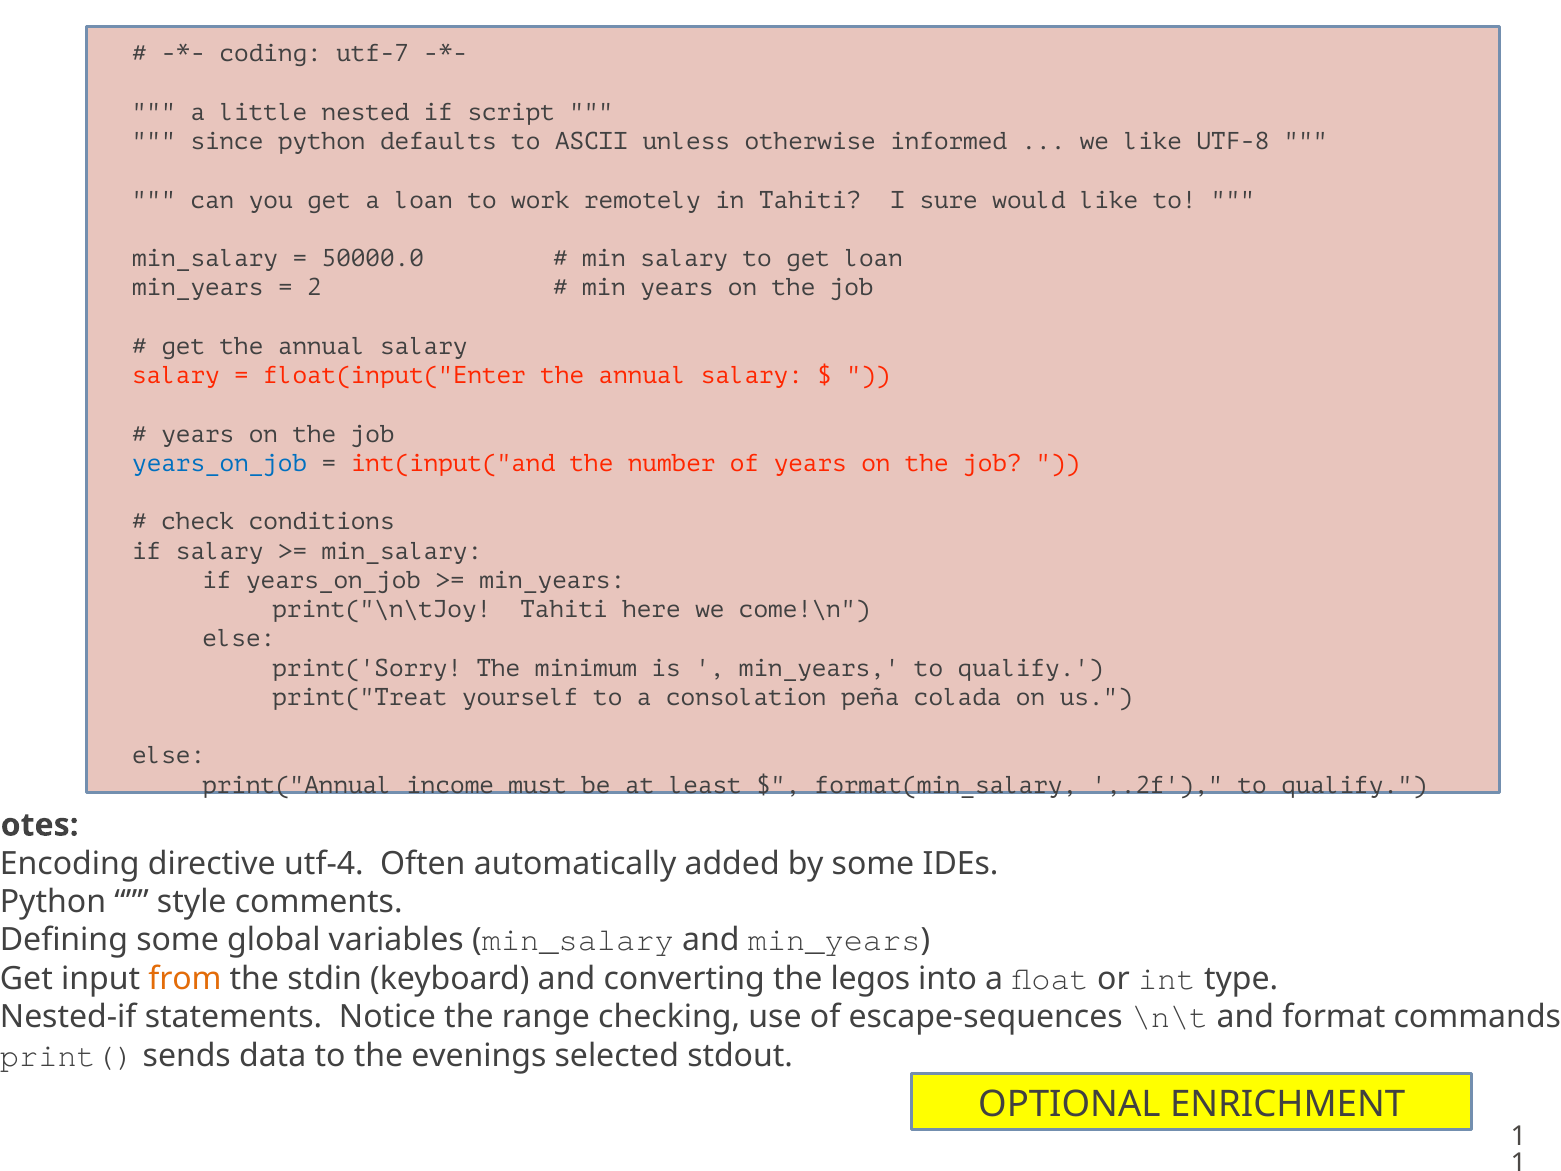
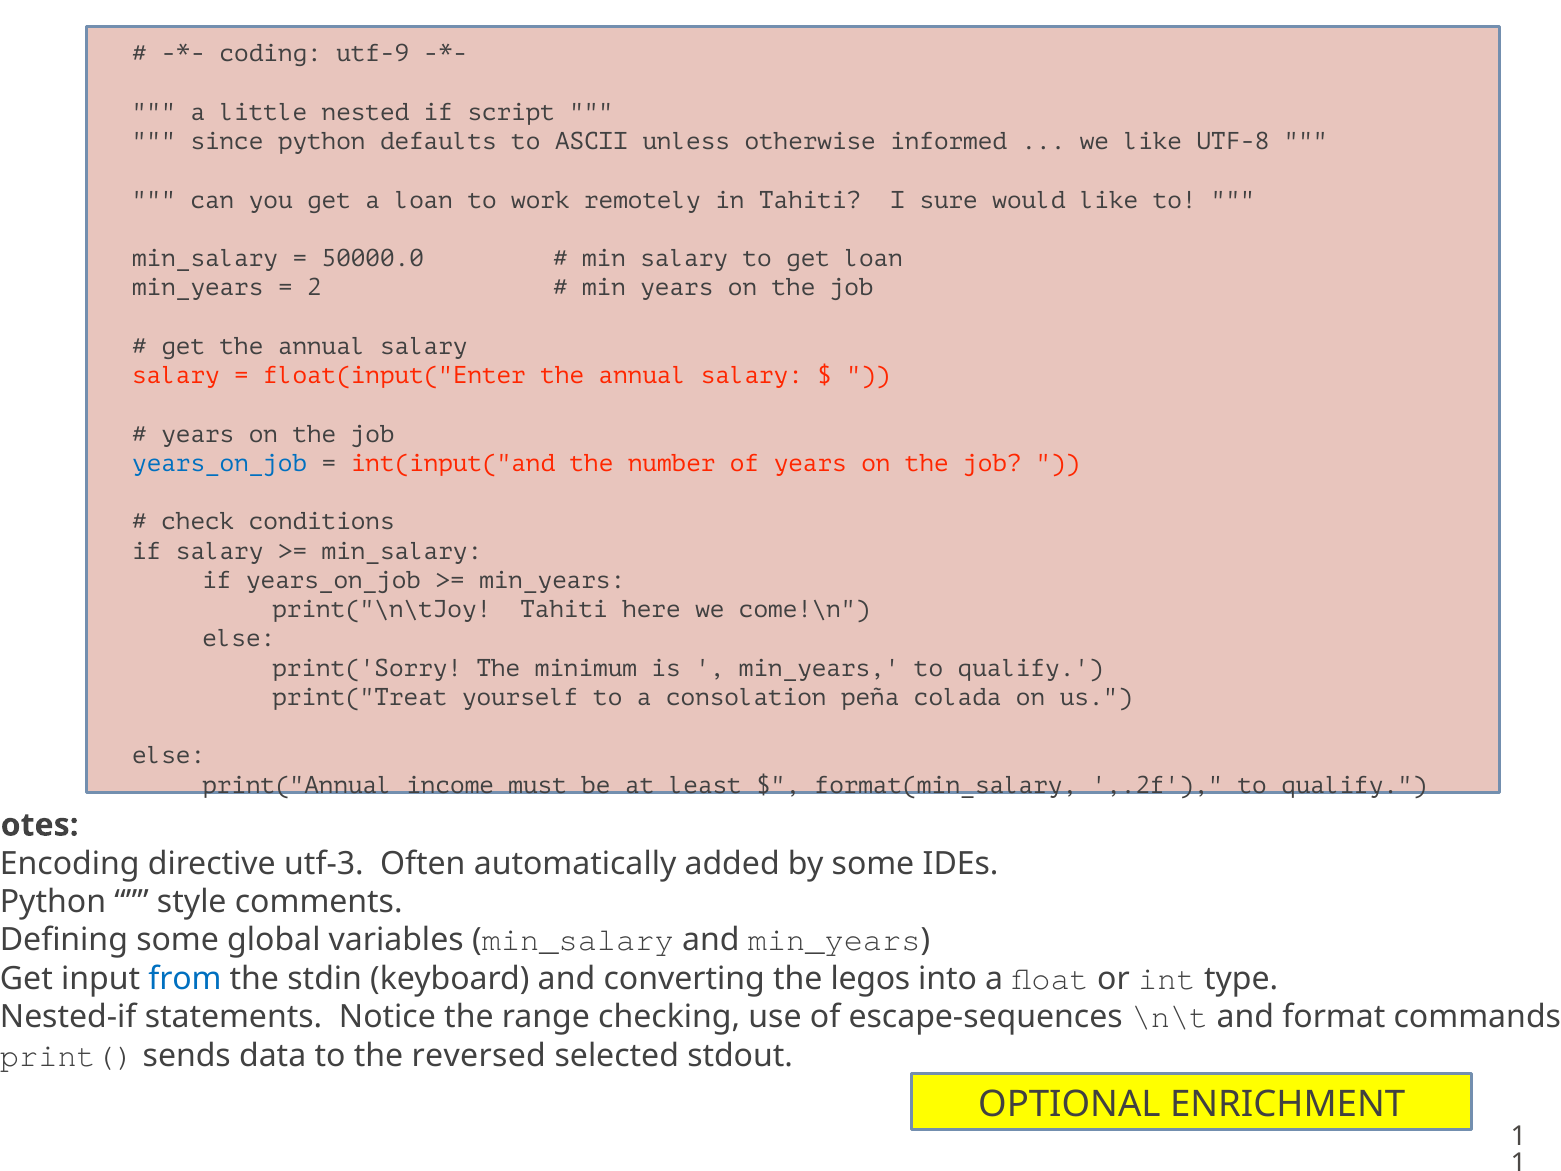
utf-7: utf-7 -> utf-9 (373, 54)
utf-4: utf-4 -> utf-3 (324, 863)
from colour: orange -> blue (185, 979)
evenings: evenings -> reversed (479, 1055)
